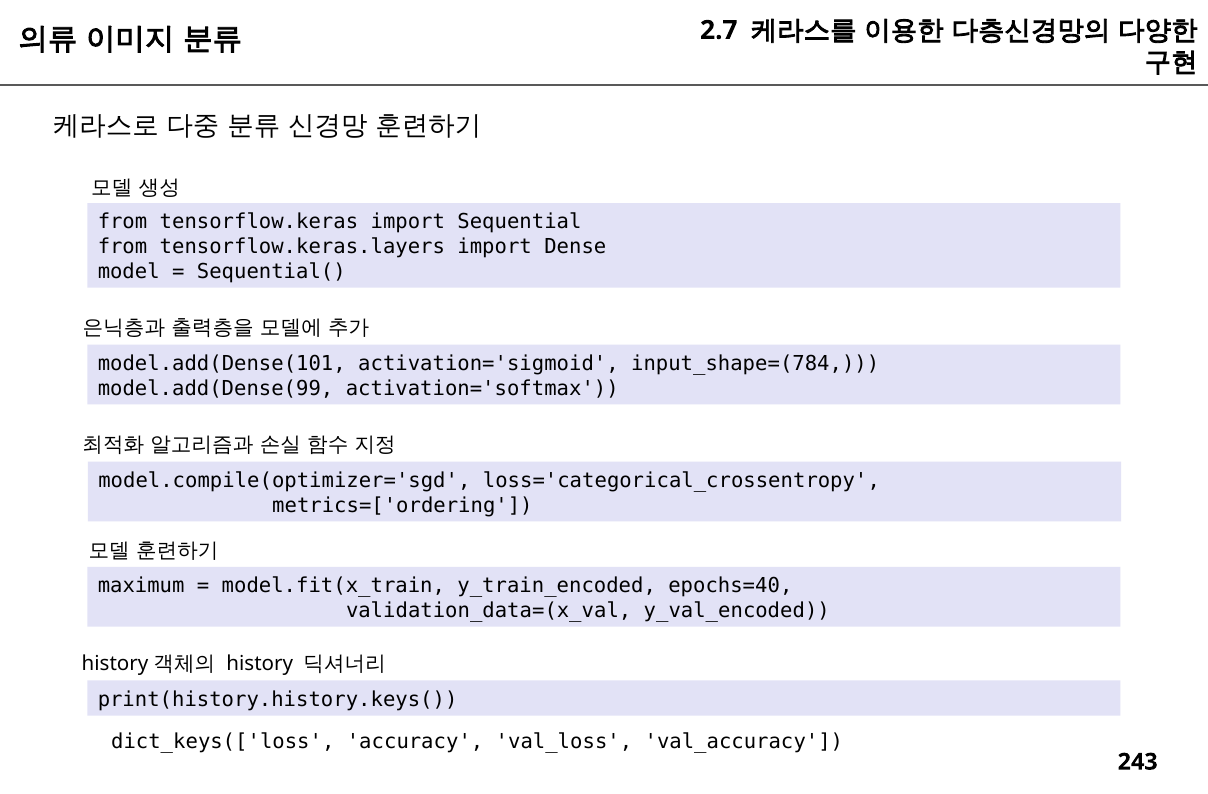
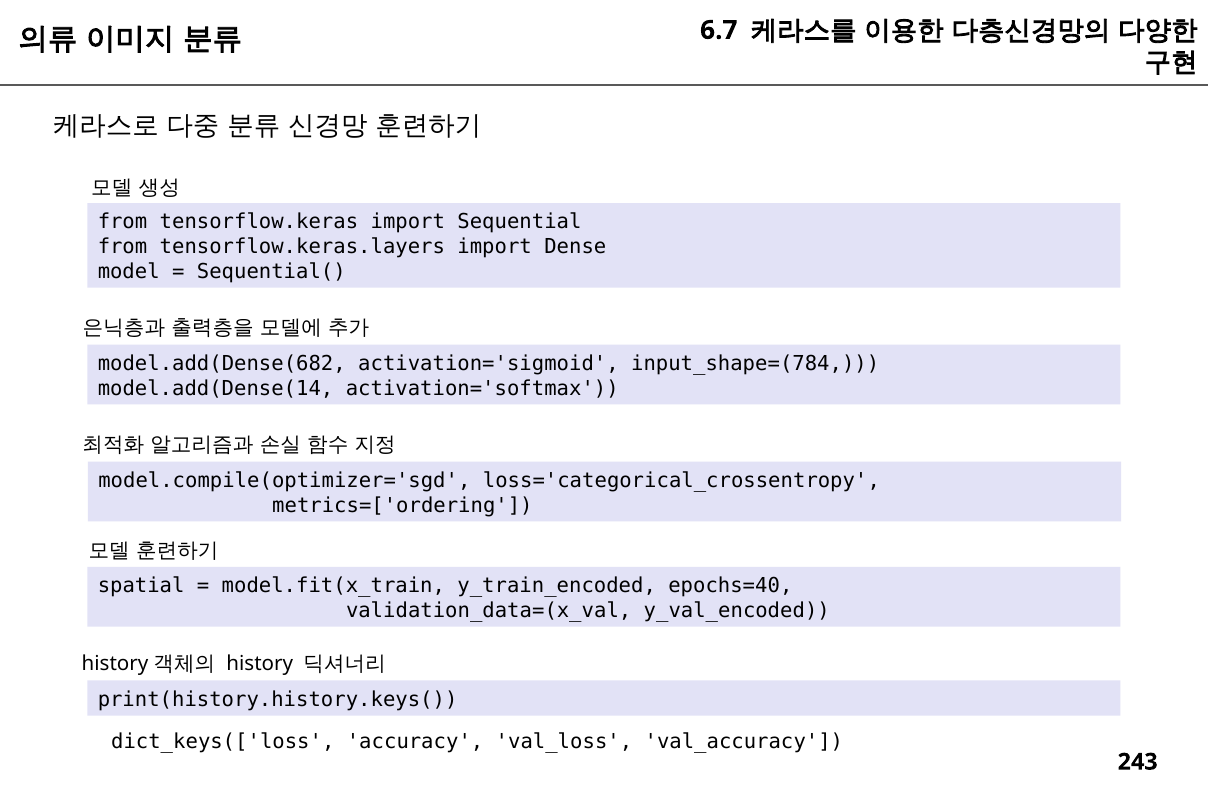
2.7: 2.7 -> 6.7 (719, 30)
model.add(Dense(101: model.add(Dense(101 -> model.add(Dense(682 (222, 363)
model.add(Dense(99: model.add(Dense(99 -> model.add(Dense(14 (216, 388)
maximum: maximum -> spatial (141, 586)
